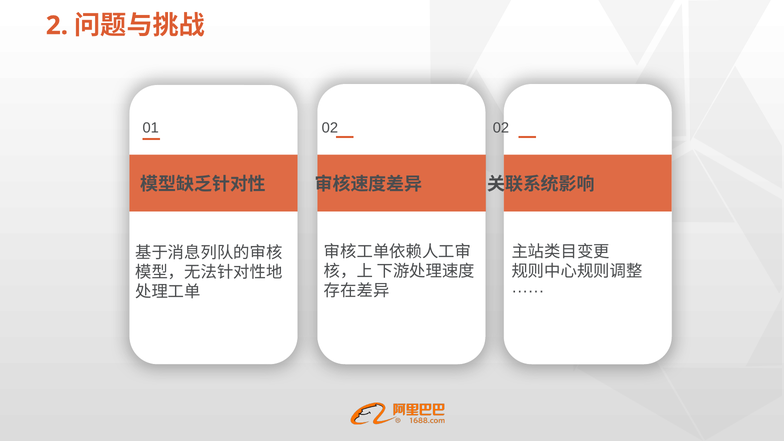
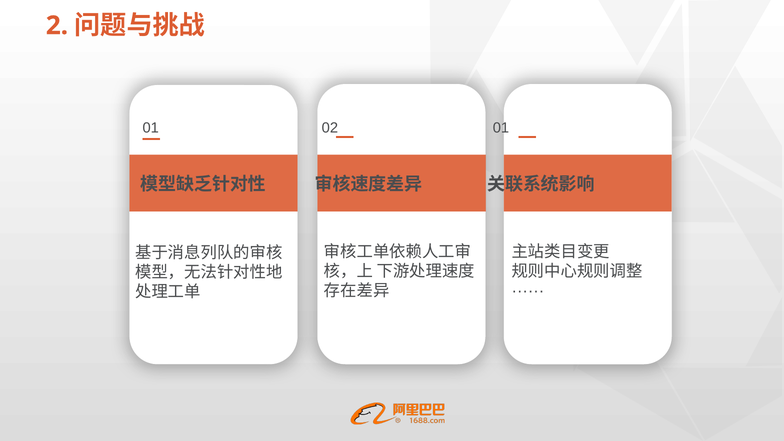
02 02: 02 -> 01 (501, 128)
